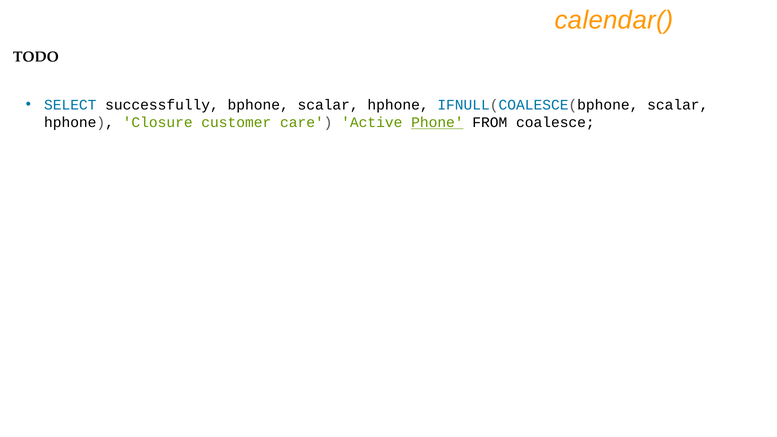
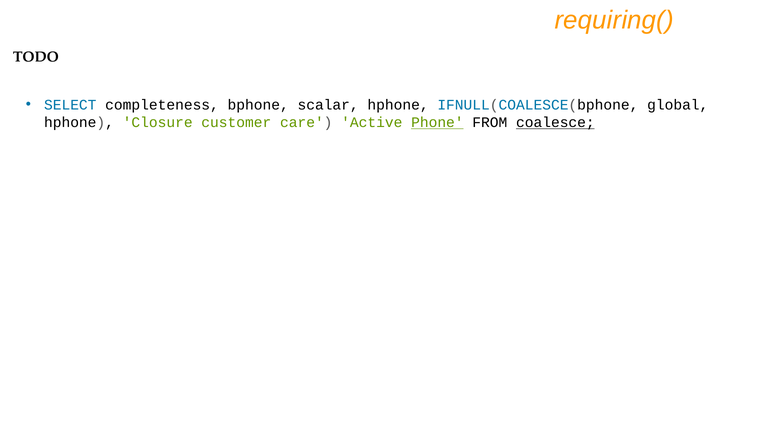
calendar(: calendar( -> requiring( (614, 20)
successfully: successfully -> completeness (162, 105)
IFNULL(COALESCE(bphone scalar: scalar -> global (678, 105)
coalesce underline: none -> present (555, 122)
